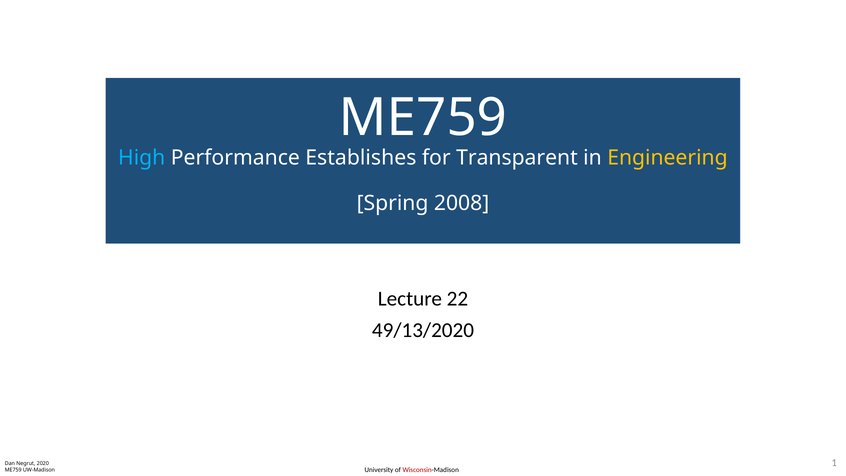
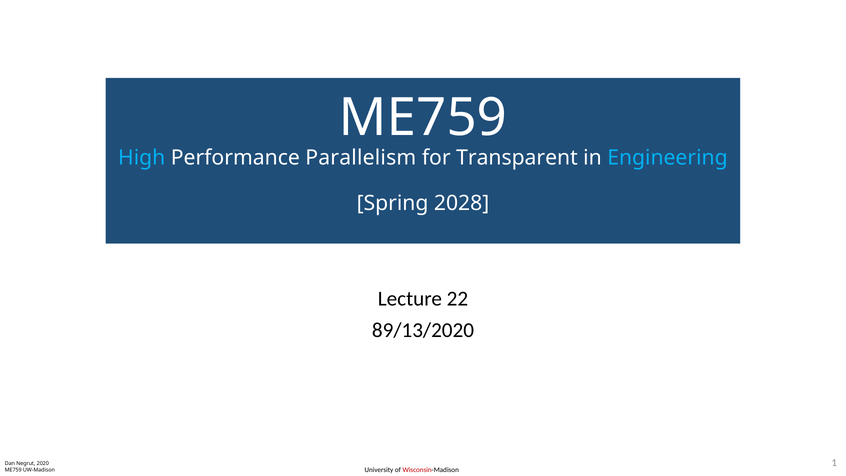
Establishes: Establishes -> Parallelism (361, 158)
Engineering colour: yellow -> light blue (667, 158)
2008: 2008 -> 2028 (462, 203)
49/13/2020: 49/13/2020 -> 89/13/2020 (423, 330)
